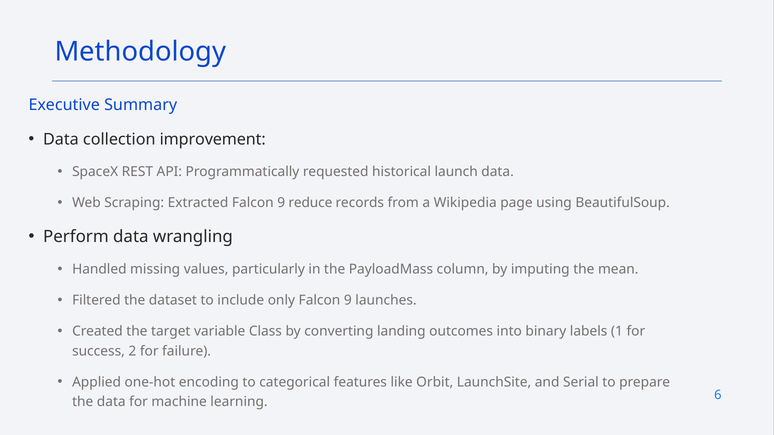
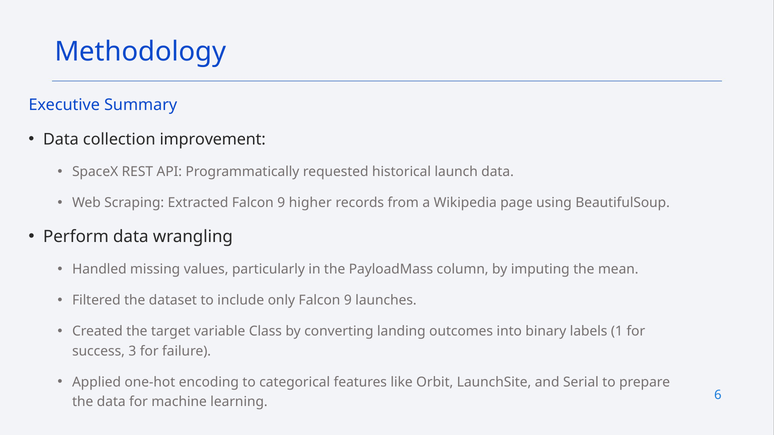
reduce: reduce -> higher (310, 203)
2: 2 -> 3 (132, 351)
